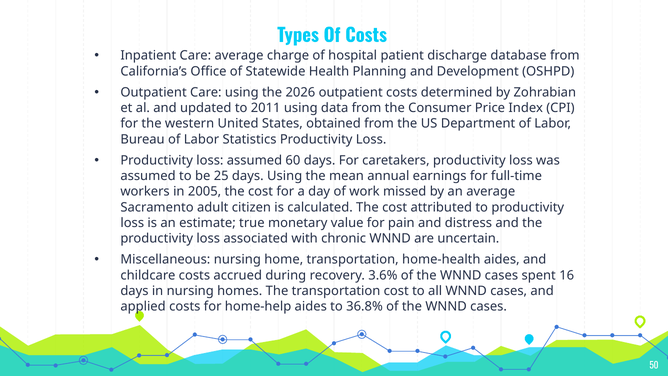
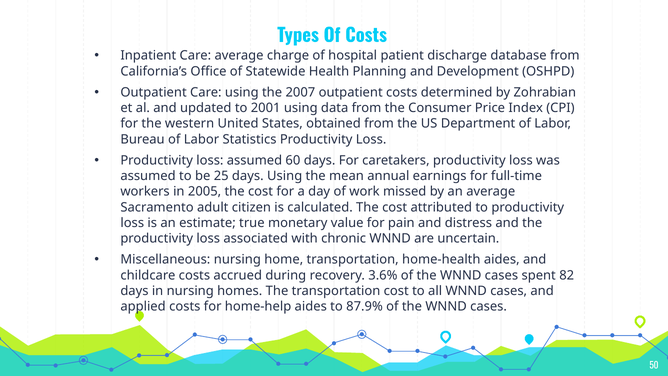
2026: 2026 -> 2007 (300, 92)
2011: 2011 -> 2001 (266, 108)
16: 16 -> 82 (567, 275)
36.8%: 36.8% -> 87.9% (365, 306)
